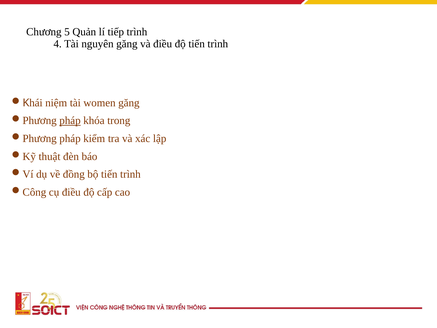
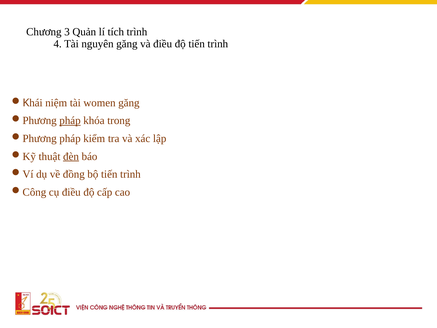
5: 5 -> 3 (67, 32)
tiếp: tiếp -> tích (116, 32)
đèn underline: none -> present (71, 156)
